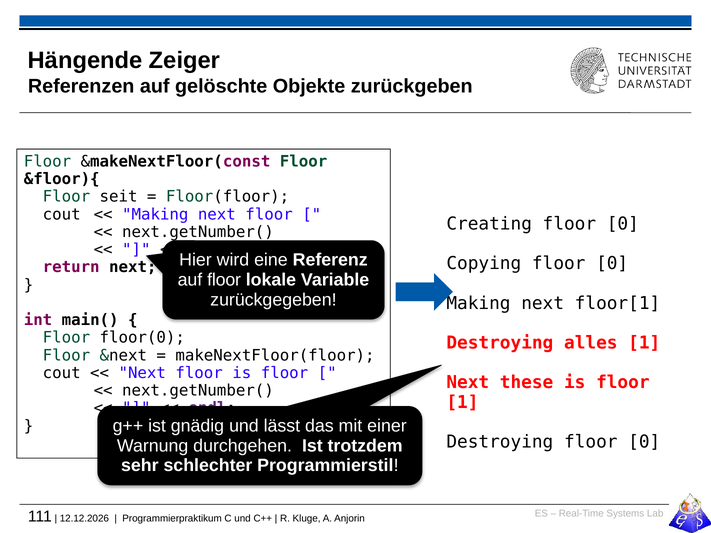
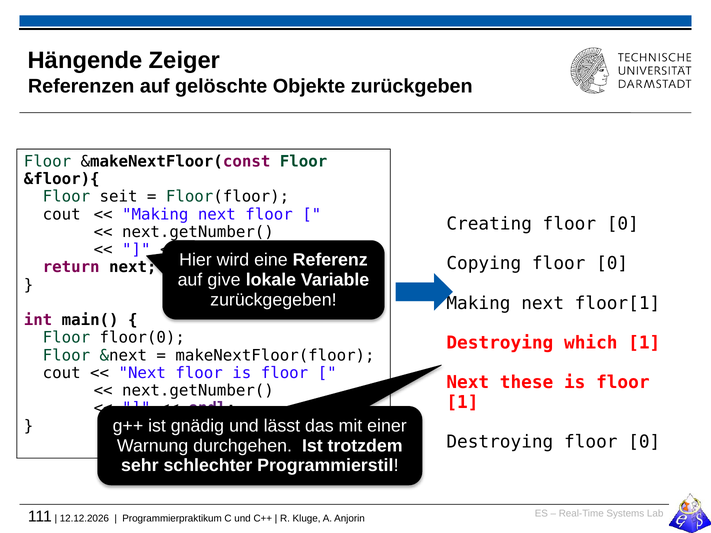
auf floor: floor -> give (224, 280)
alles: alles -> which (591, 343)
